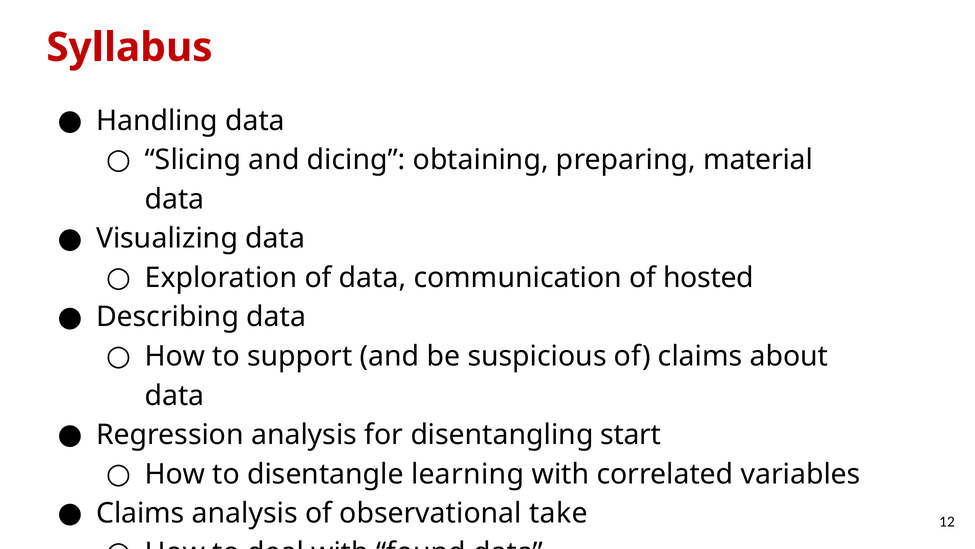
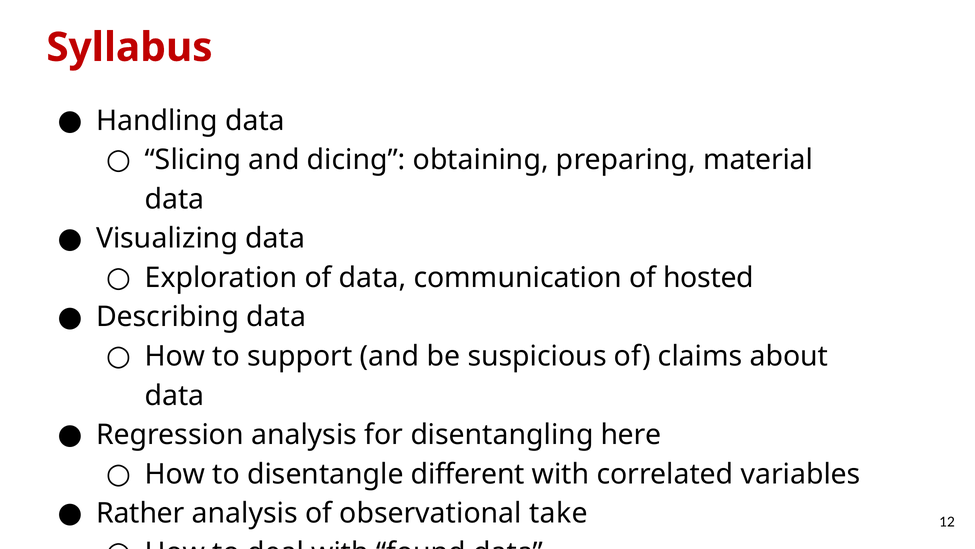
start: start -> here (631, 434)
learning: learning -> different (468, 474)
Claims: Claims -> Rather (140, 513)
